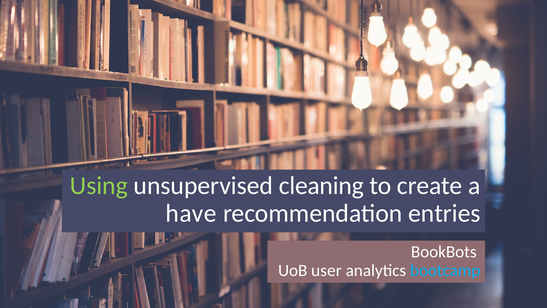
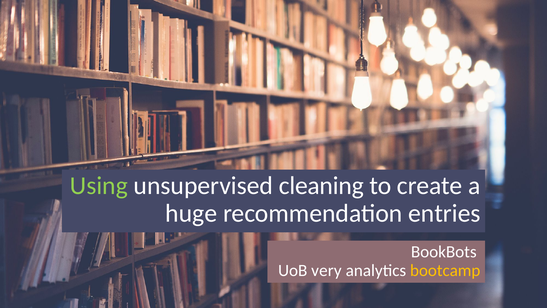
have: have -> huge (191, 213)
user: user -> very (326, 270)
bootcamp colour: light blue -> yellow (445, 270)
